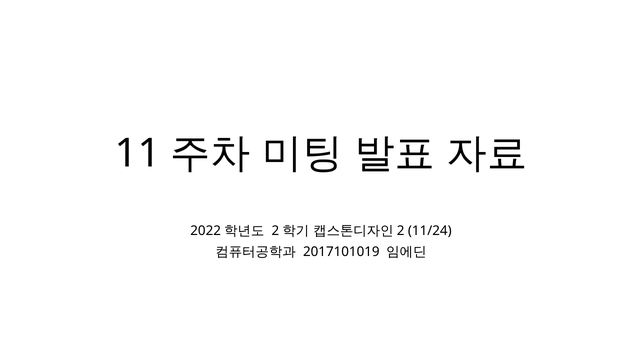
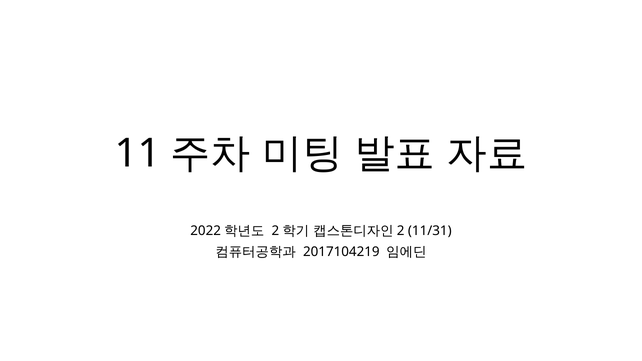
11/24: 11/24 -> 11/31 (430, 231)
2017101019: 2017101019 -> 2017104219 (341, 252)
